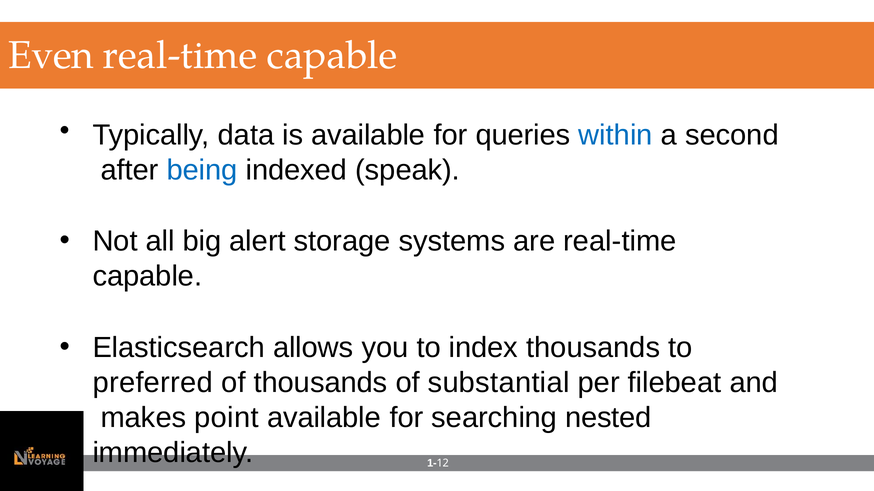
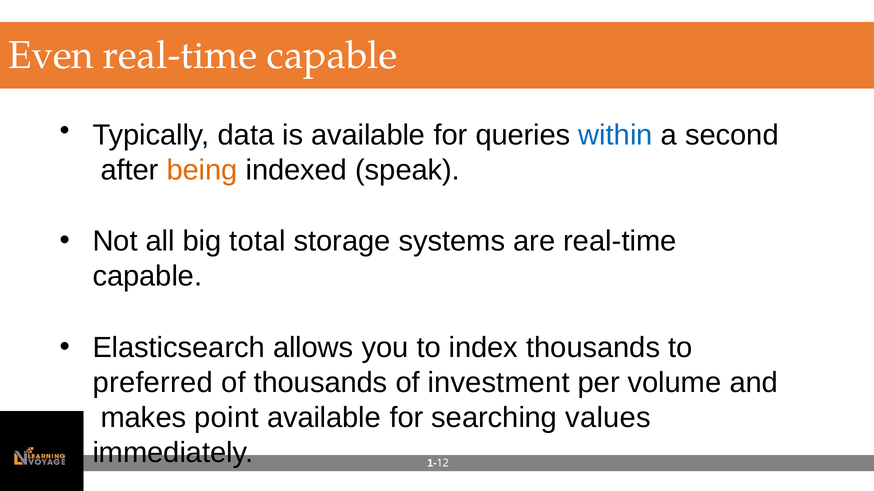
being colour: blue -> orange (202, 170)
alert: alert -> total (257, 242)
substantial: substantial -> investment (499, 383)
filebeat: filebeat -> volume (675, 383)
nested: nested -> values (608, 418)
